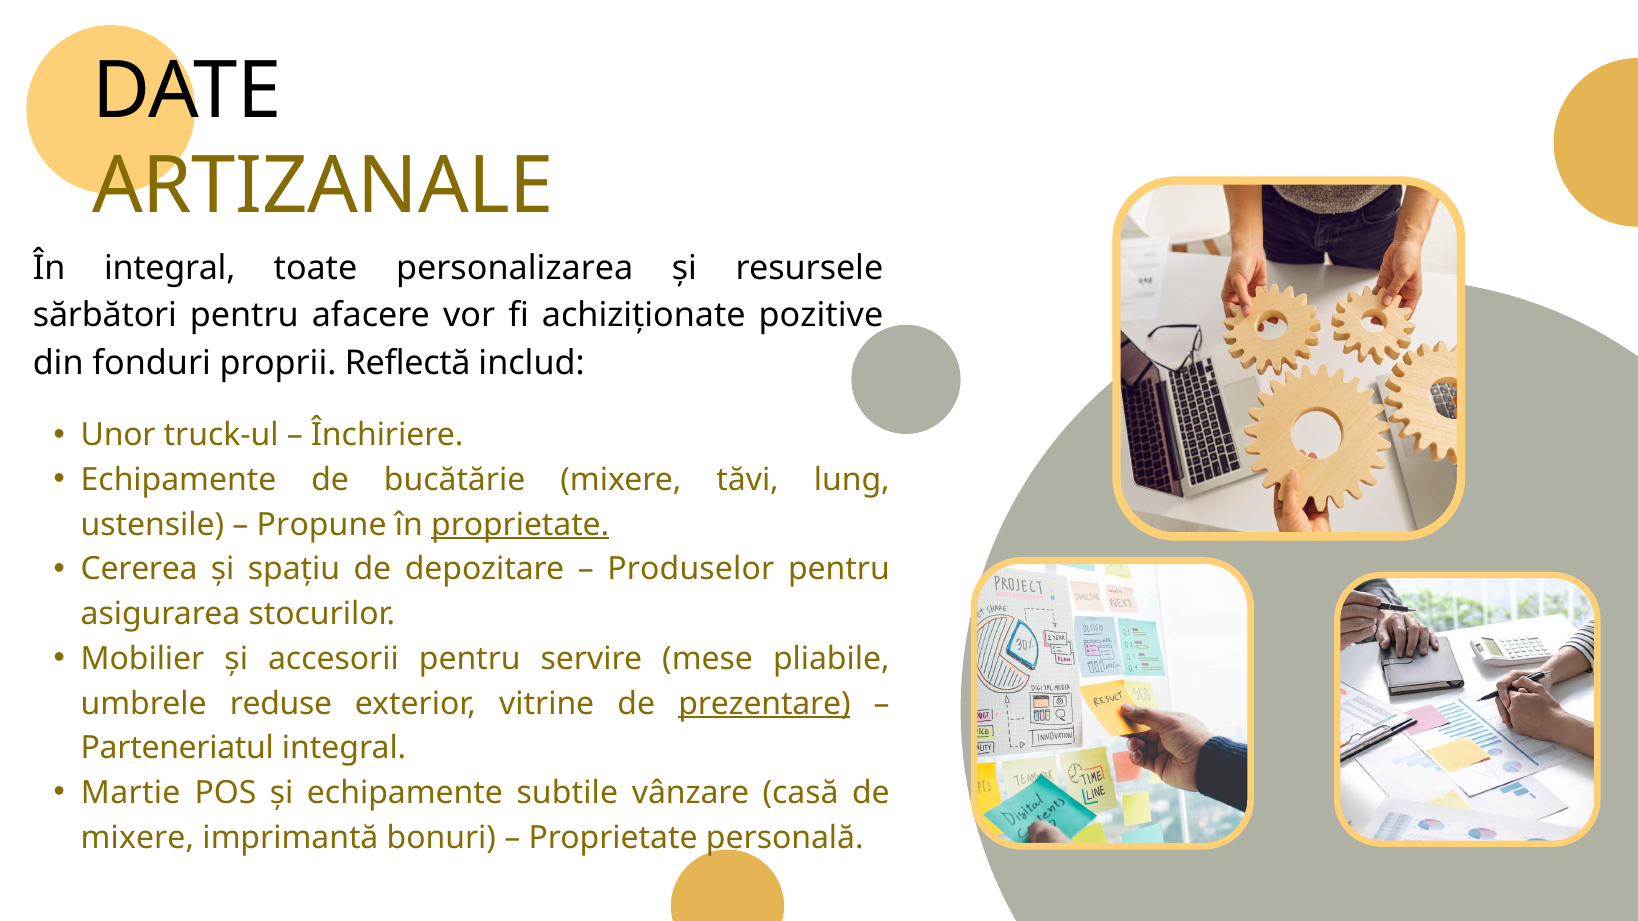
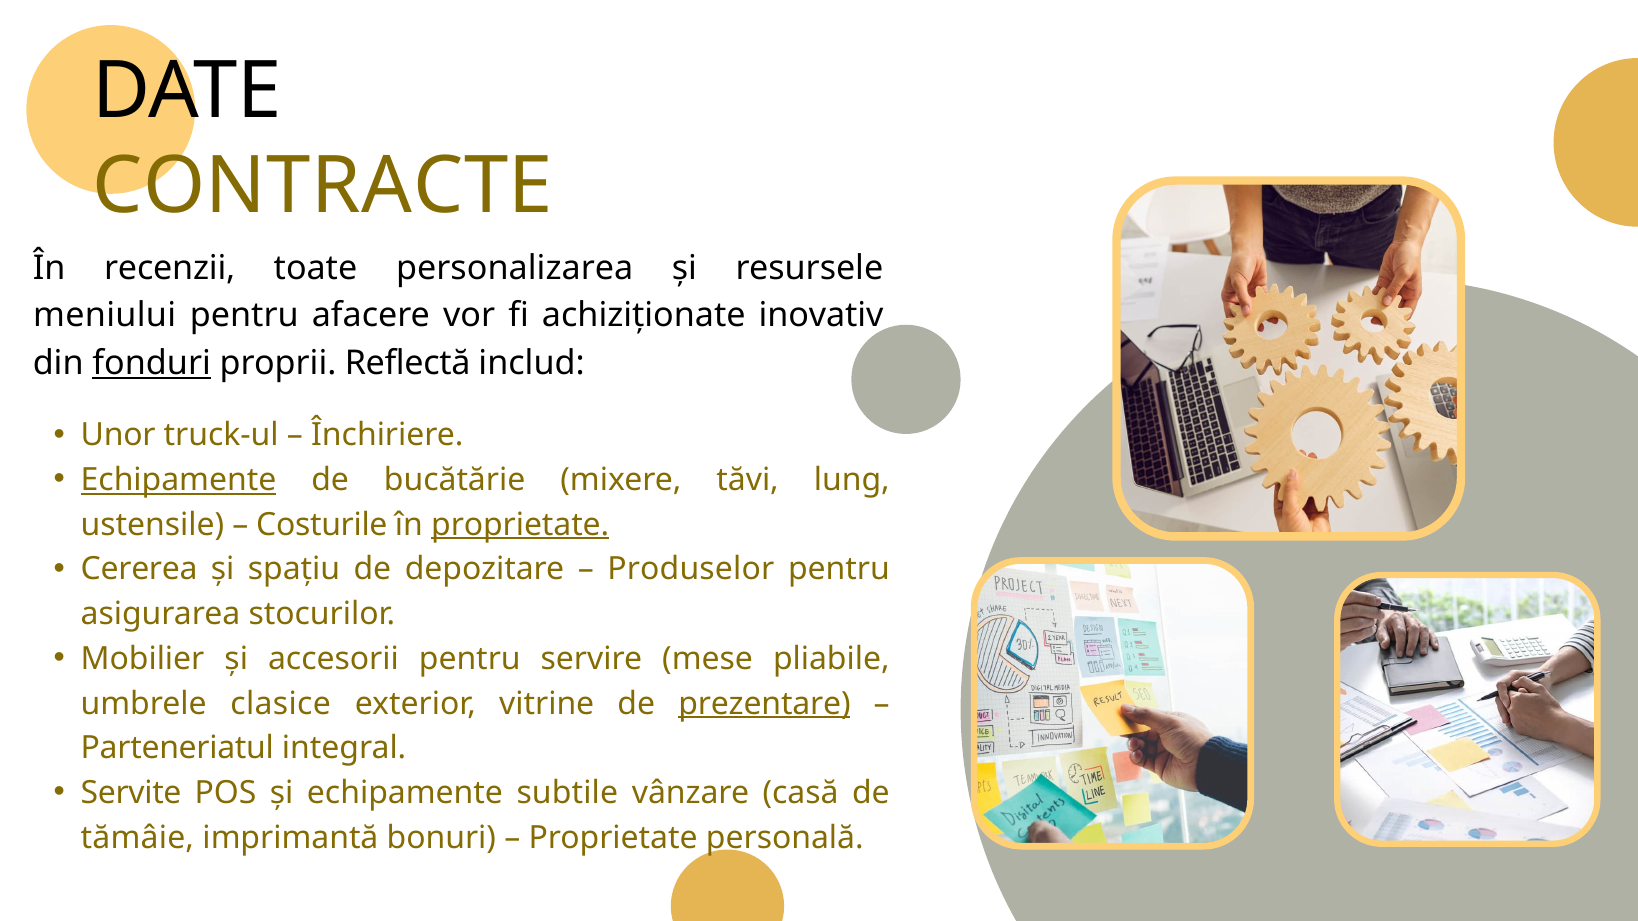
ARTIZANALE: ARTIZANALE -> CONTRACTE (323, 186)
În integral: integral -> recenzii (170, 268)
sărbători: sărbători -> meniului (105, 316)
pozitive: pozitive -> inovativ (821, 316)
fonduri underline: none -> present (152, 364)
Echipamente underline: none -> present (178, 480)
Propune: Propune -> Costurile (322, 525)
reduse: reduse -> clasice (281, 704)
Martie: Martie -> Servite (131, 793)
mixere: mixere -> tămâie (137, 838)
